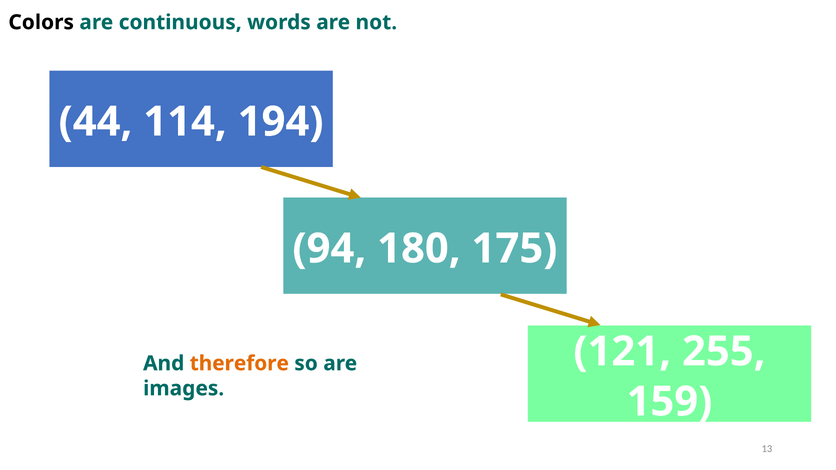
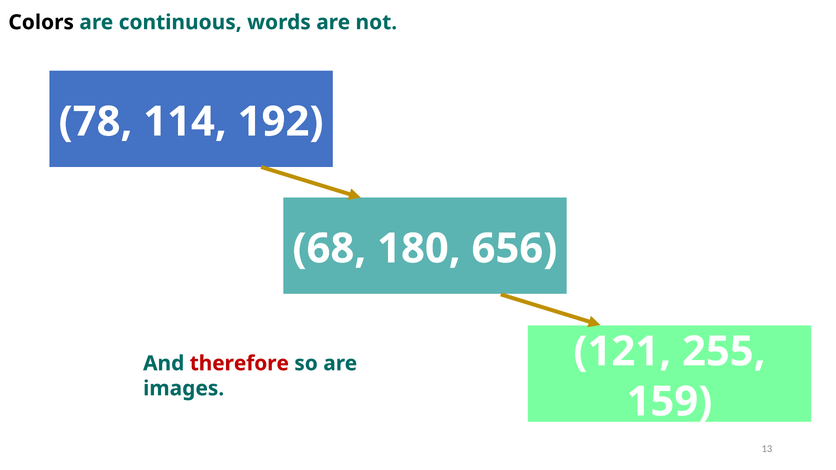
44: 44 -> 78 (95, 122)
194: 194 -> 192 (281, 122)
94: 94 -> 68 (329, 249)
175: 175 -> 656 (514, 249)
therefore colour: orange -> red (239, 364)
